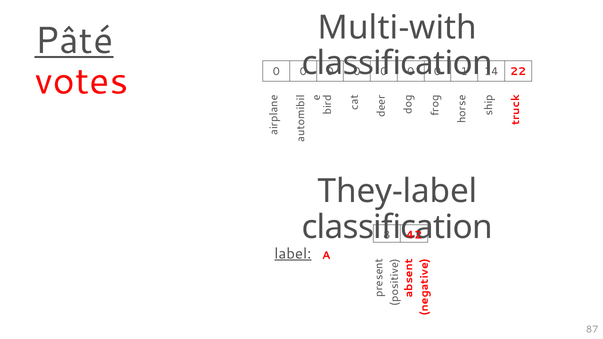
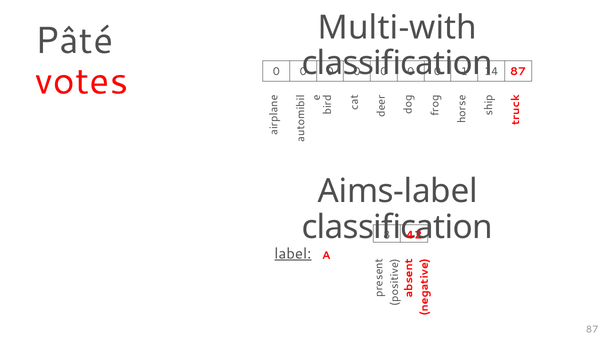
Pâté underline: present -> none (74, 41)
22: 22 -> 87 (518, 72)
They-label: They-label -> Aims-label (398, 192)
